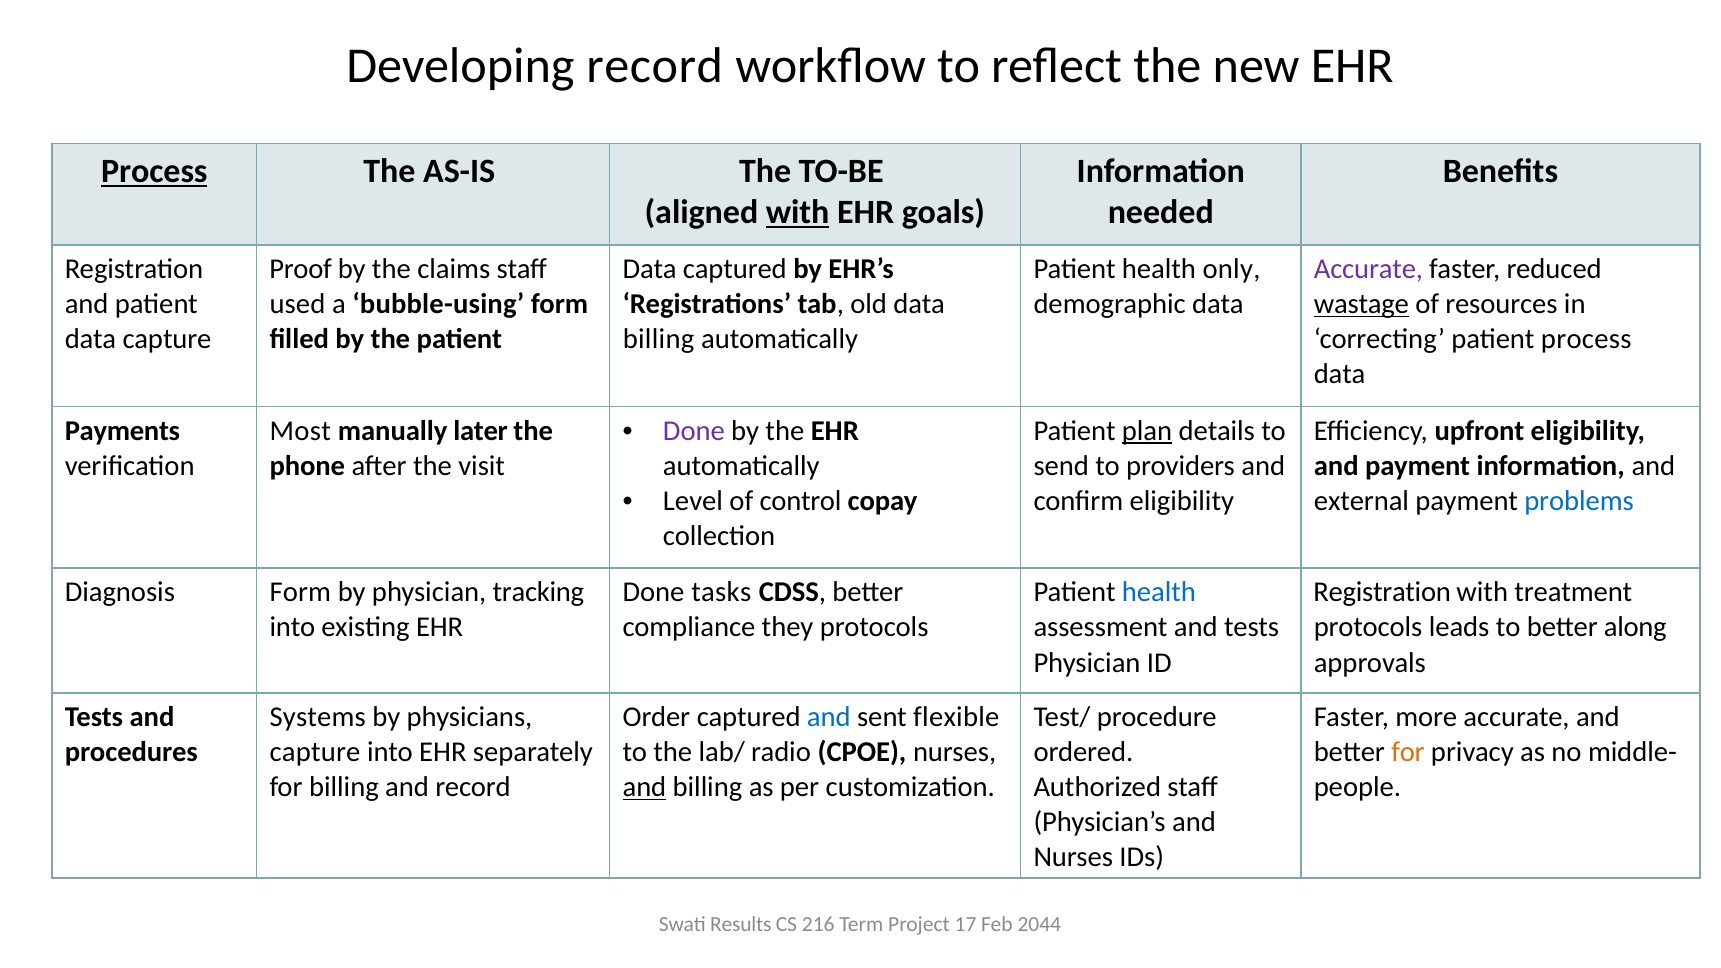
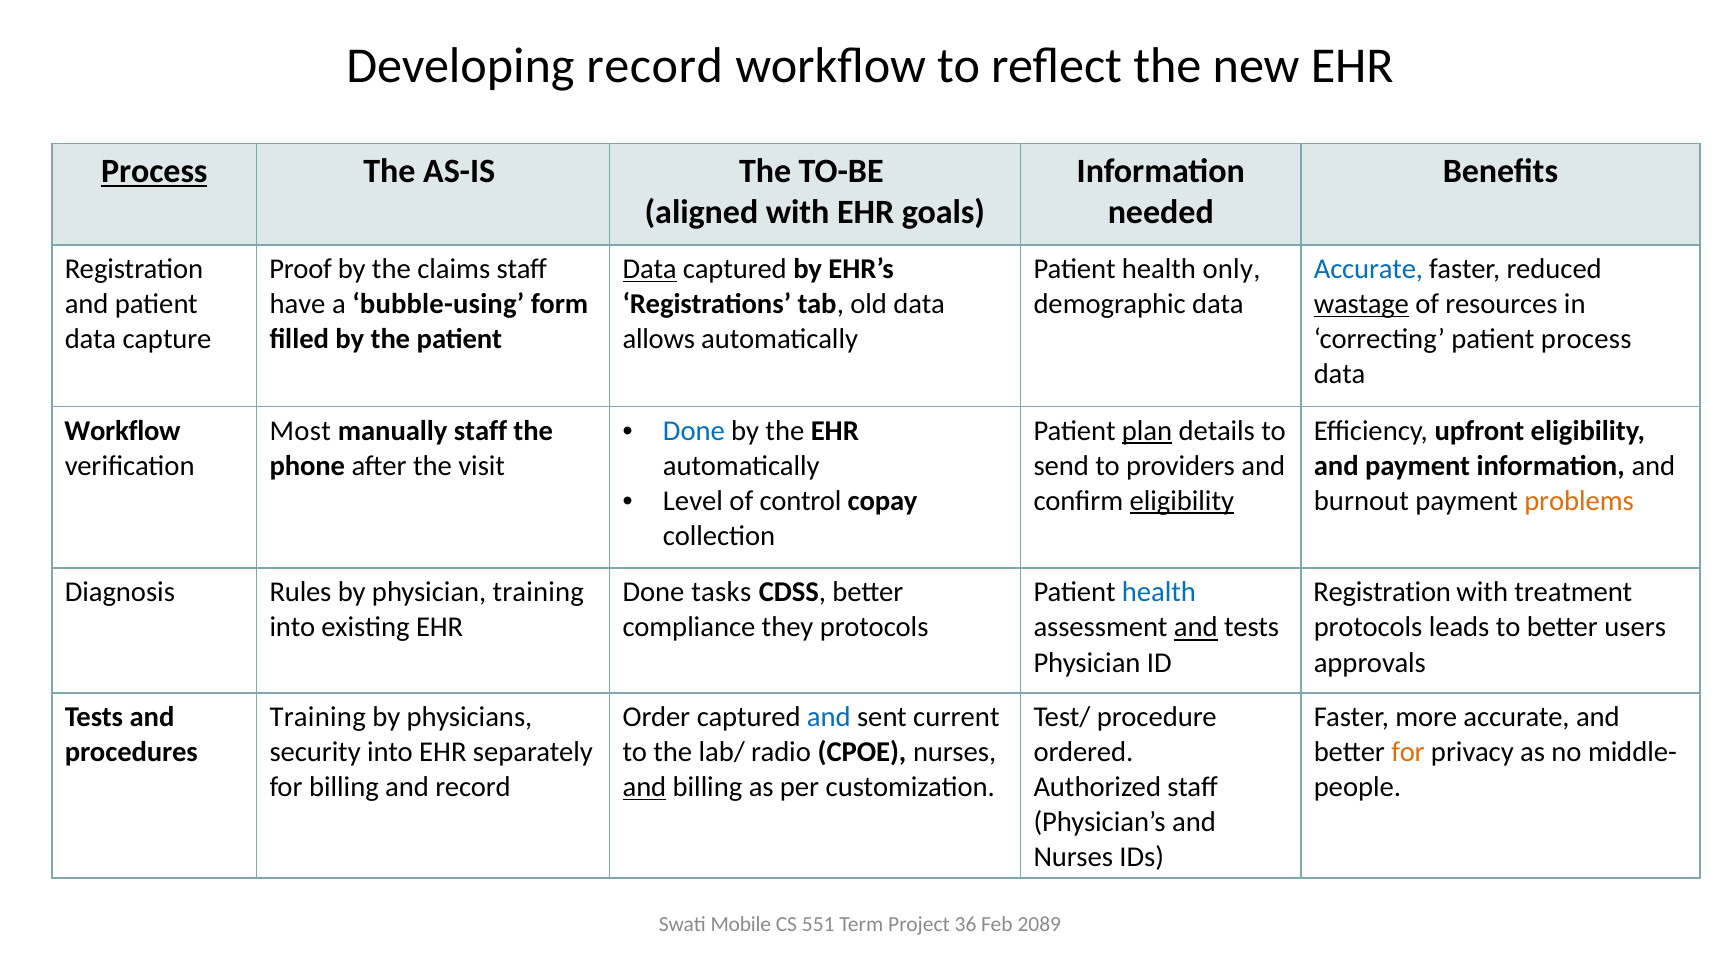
with underline: present -> none (798, 212)
Data underline: none -> present (650, 269)
Accurate colour: purple -> blue (1368, 269)
used: used -> have (298, 304)
billing: billing -> allows (659, 339)
Done colour: purple -> blue (694, 431)
Payments: Payments -> Workflow (122, 431)
manually later: later -> staff (481, 431)
eligibility underline: none -> present (1182, 501)
external: external -> burnout (1361, 501)
problems colour: blue -> orange (1579, 501)
Diagnosis Form: Form -> Rules (300, 593)
physician tracking: tracking -> training (538, 593)
and underline: none -> present (1196, 628)
along: along -> users (1635, 628)
Systems: Systems -> Training (318, 717)
flexible: flexible -> current (956, 717)
capture: capture -> security (315, 752)
Results: Results -> Mobile (741, 924)
216: 216 -> 551 (818, 924)
17: 17 -> 36 (966, 924)
2044: 2044 -> 2089 (1039, 924)
